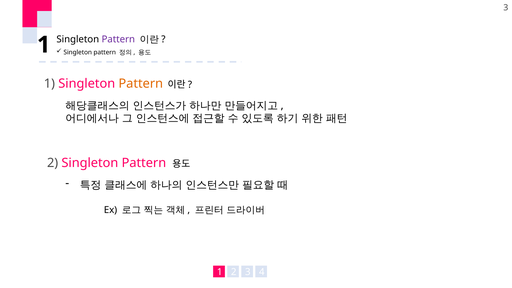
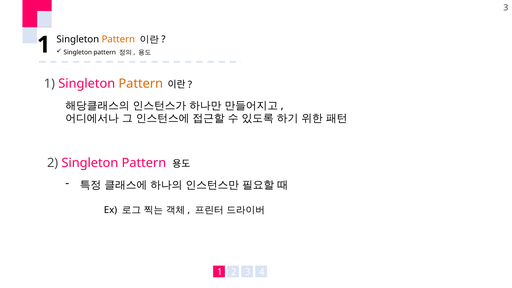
Pattern colour: purple -> orange (118, 39)
